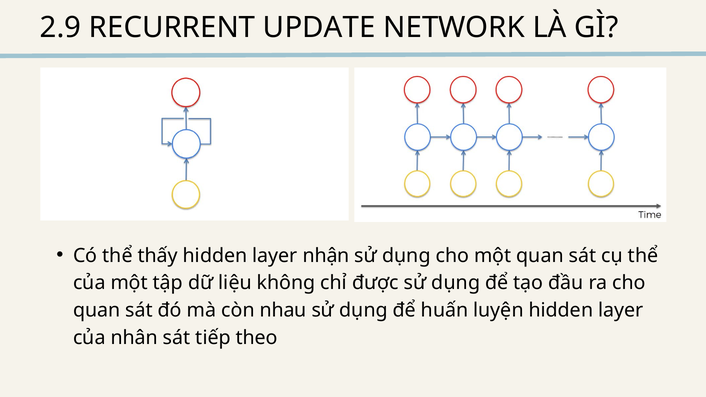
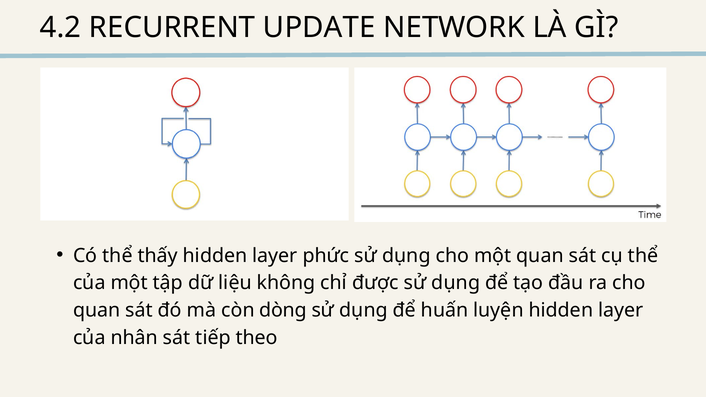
2.9: 2.9 -> 4.2 (60, 27)
nhận: nhận -> phức (326, 256)
nhau: nhau -> dòng (283, 311)
